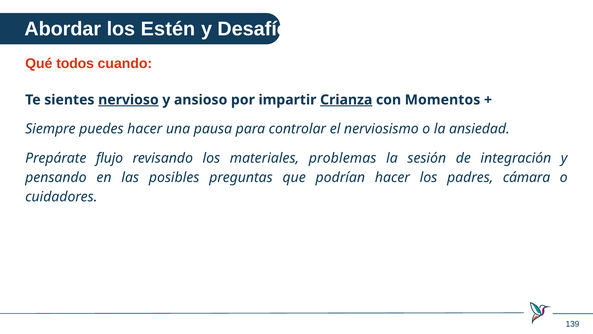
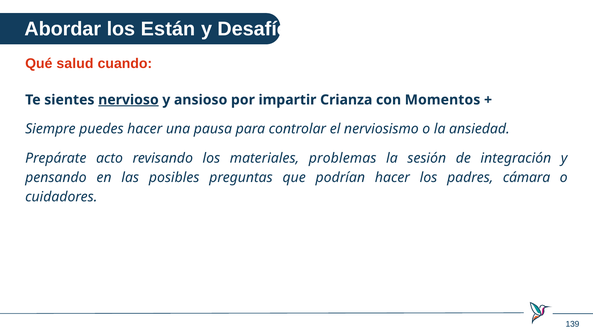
Estén: Estén -> Están (168, 29)
todos: todos -> salud (75, 64)
Crianza underline: present -> none (346, 100)
flujo: flujo -> acto (110, 158)
